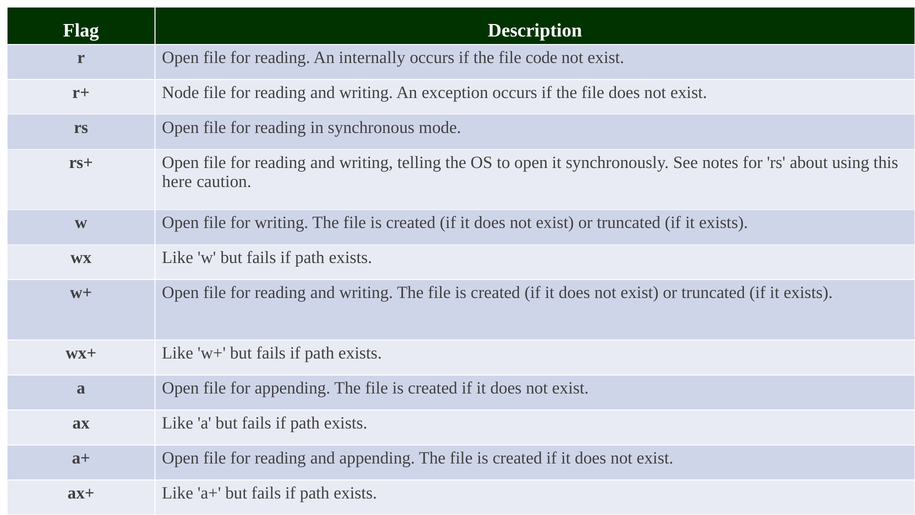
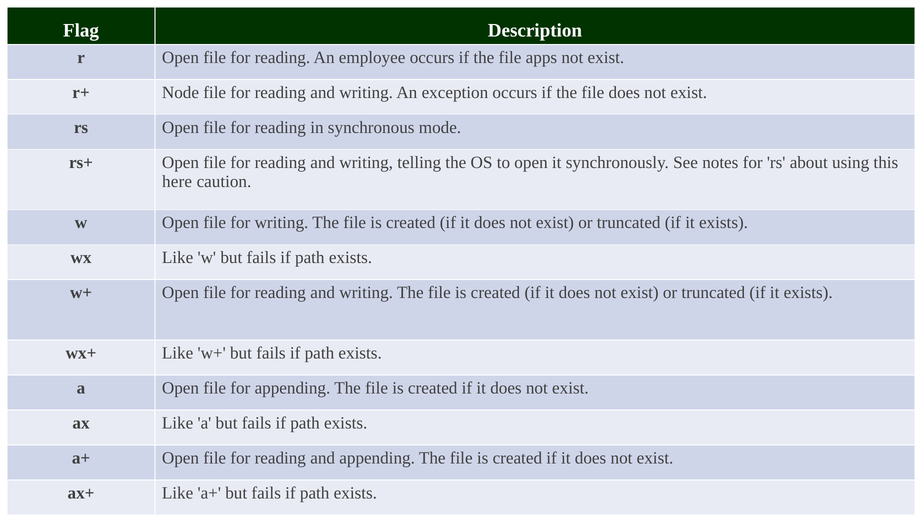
internally: internally -> employee (372, 57)
code: code -> apps (541, 57)
